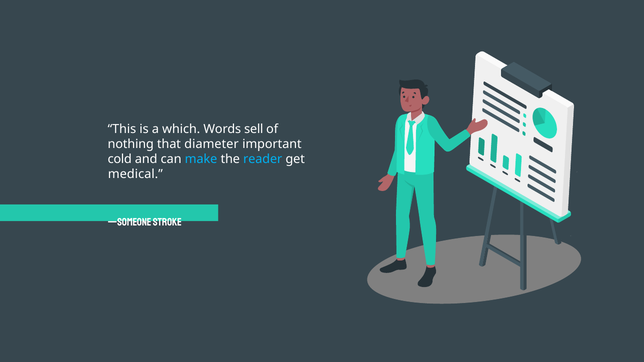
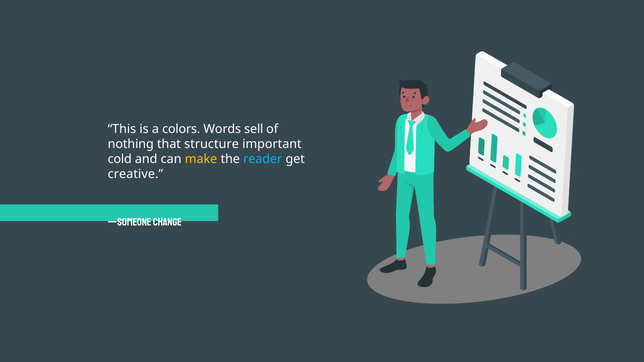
which: which -> colors (181, 129)
diameter: diameter -> structure (212, 144)
make colour: light blue -> yellow (201, 159)
medical: medical -> creative (135, 174)
STROKE: STROKE -> CHANGE (167, 223)
